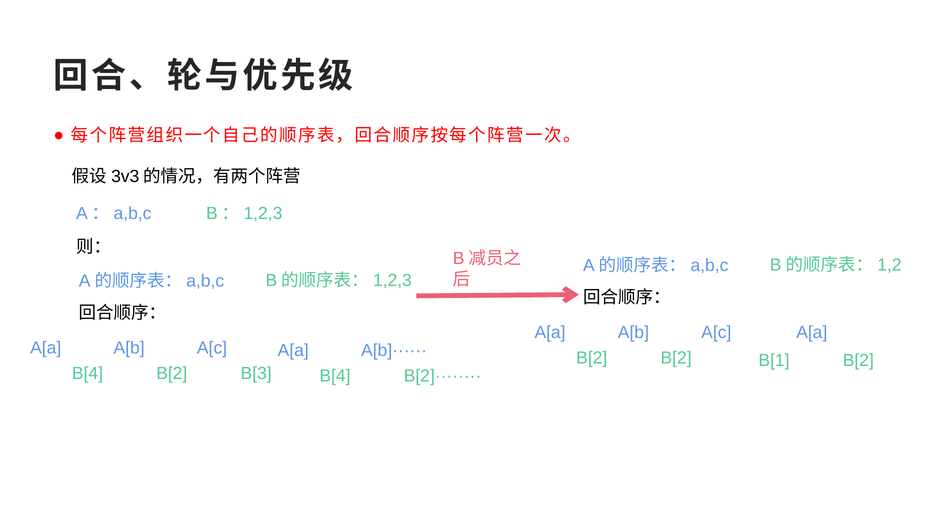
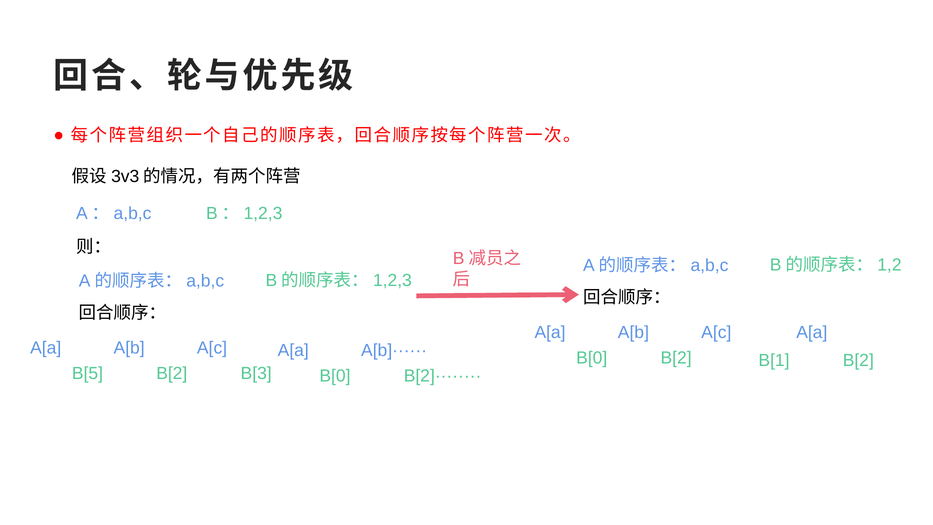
B[2: B[2 -> B[0 (592, 358)
B[4: B[4 -> B[5 (87, 373)
B[4: B[4 -> B[0 (335, 376)
